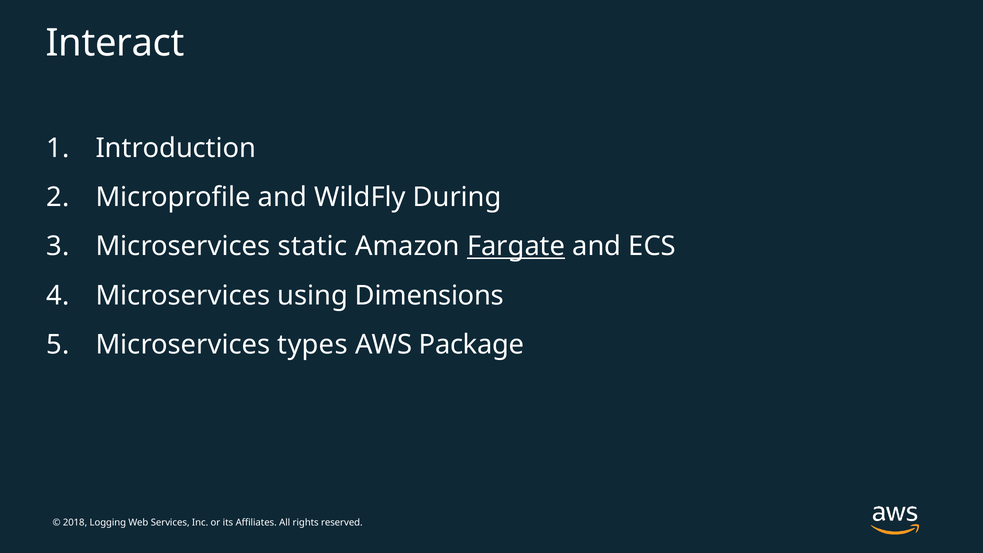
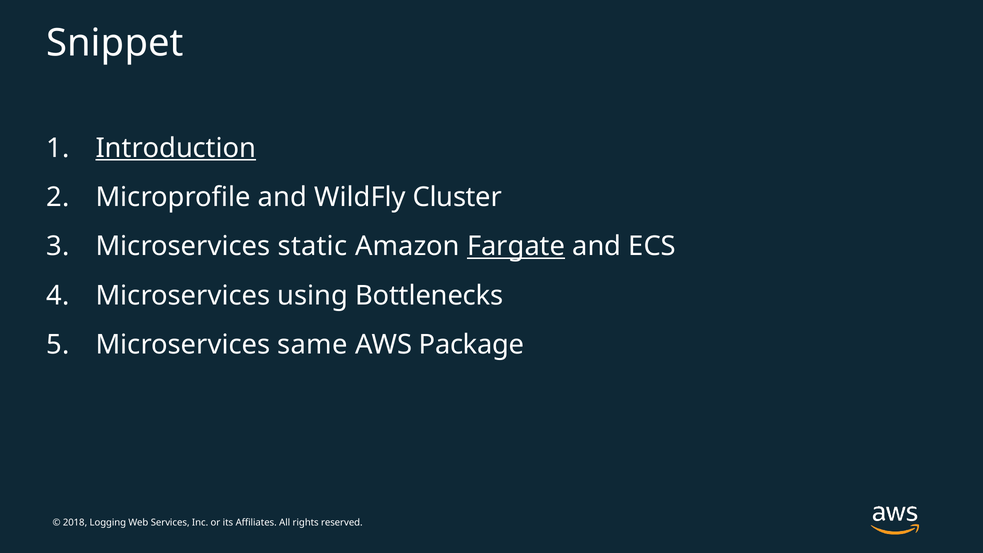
Interact: Interact -> Snippet (115, 43)
Introduction underline: none -> present (176, 148)
During: During -> Cluster (457, 197)
Dimensions: Dimensions -> Bottlenecks (429, 296)
types: types -> same (313, 345)
